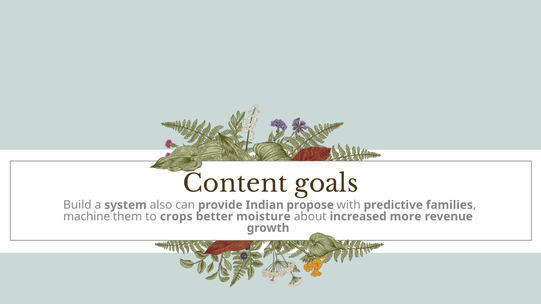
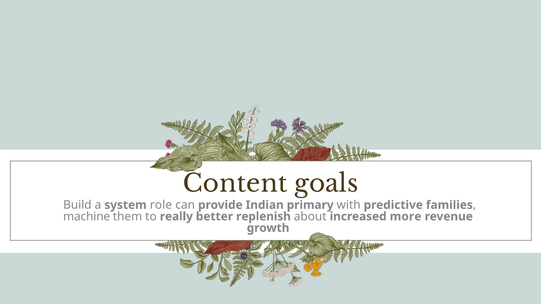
also: also -> role (161, 205)
propose: propose -> primary (310, 205)
crops: crops -> really (176, 217)
moisture: moisture -> replenish (264, 217)
